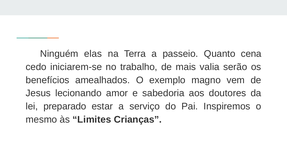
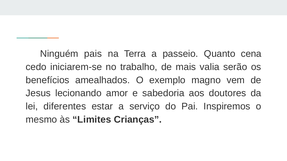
elas: elas -> pais (93, 54)
preparado: preparado -> diferentes (65, 107)
